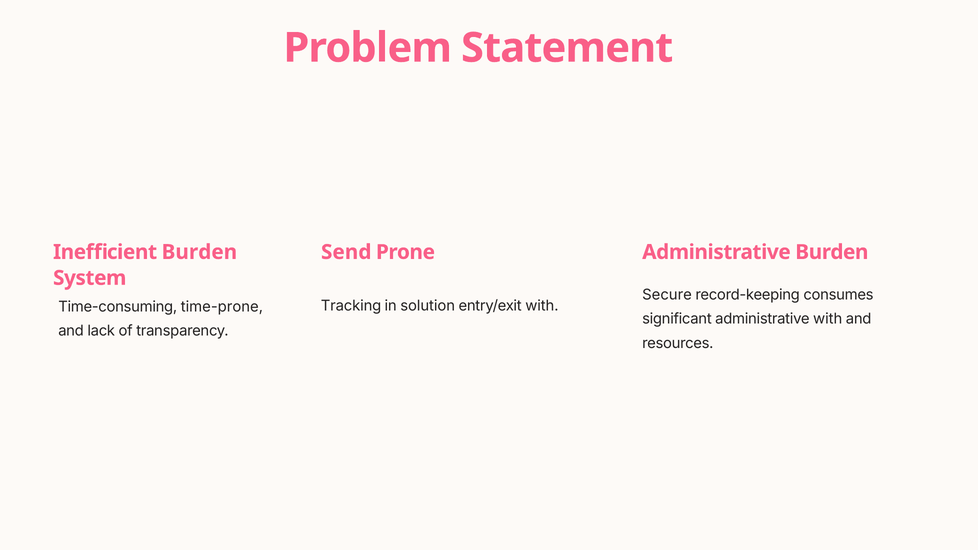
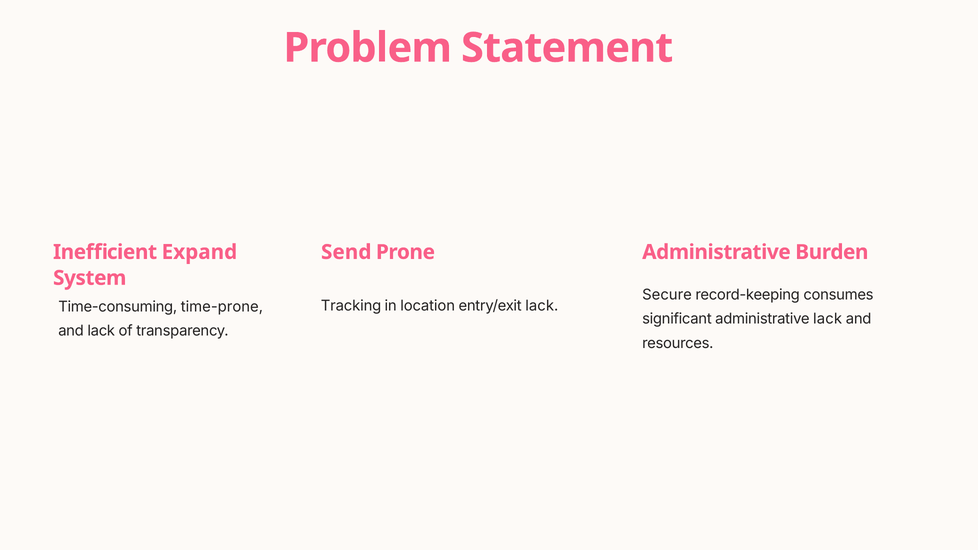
Inefficient Burden: Burden -> Expand (199, 252)
solution: solution -> location (428, 306)
entry/exit with: with -> lack (542, 306)
administrative with: with -> lack (828, 319)
